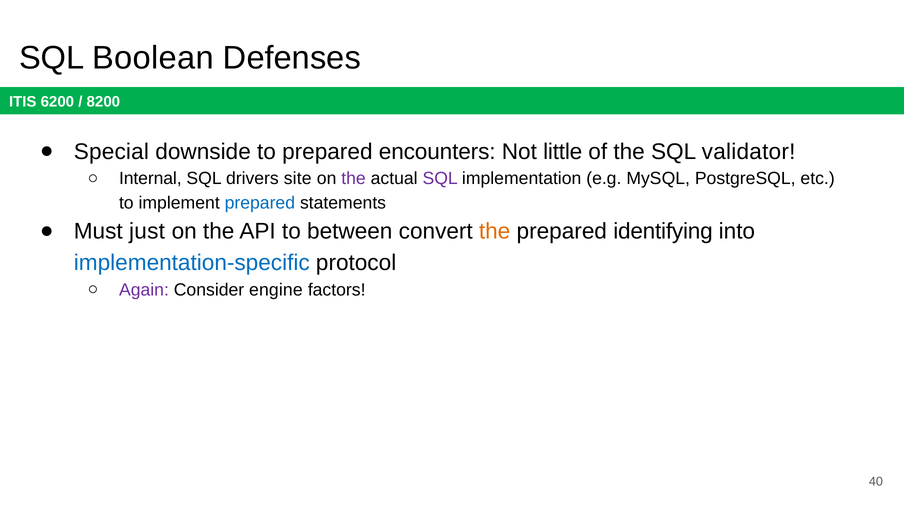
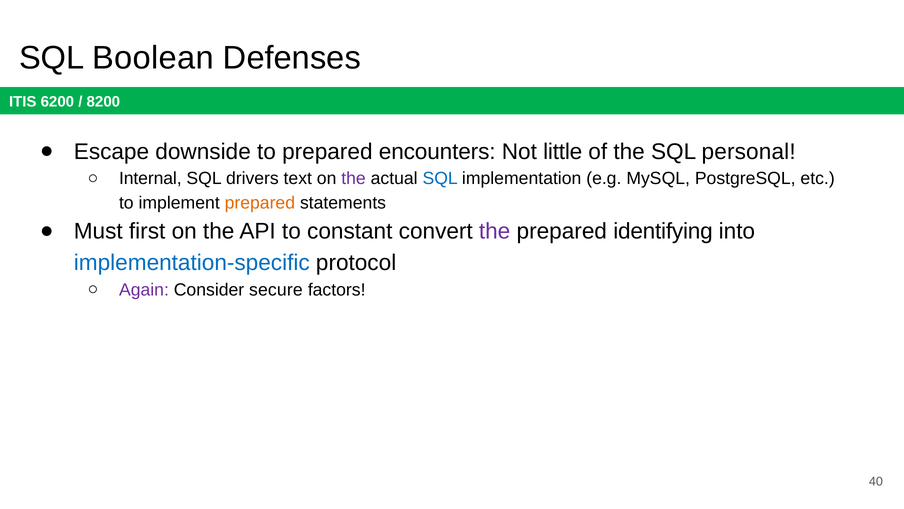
Special: Special -> Escape (111, 151)
validator: validator -> personal (749, 151)
site: site -> text (298, 178)
SQL colour: purple -> blue (440, 178)
prepared colour: blue -> orange (260, 203)
just: just -> first (147, 231)
between: between -> constant (350, 231)
the colour: orange -> purple (495, 231)
engine: engine -> secure (276, 289)
